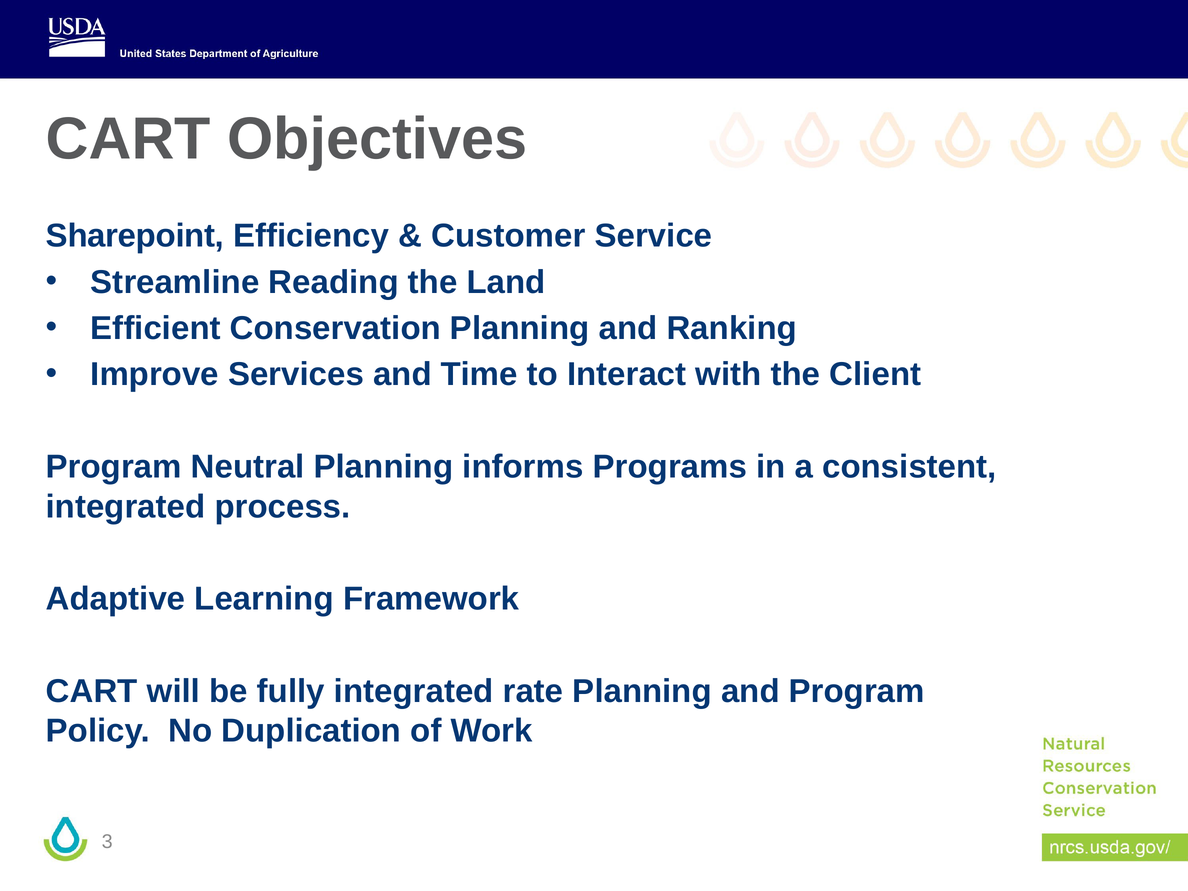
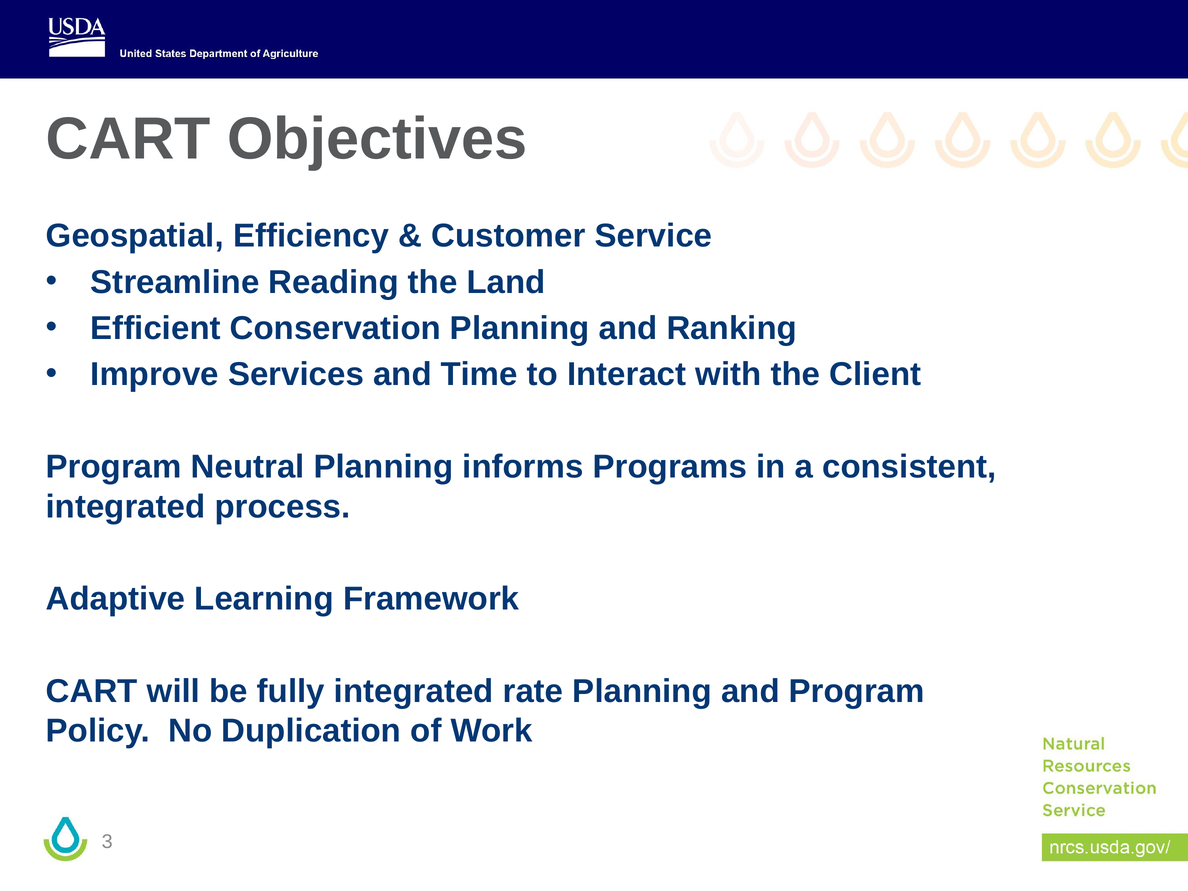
Sharepoint: Sharepoint -> Geospatial (135, 236)
